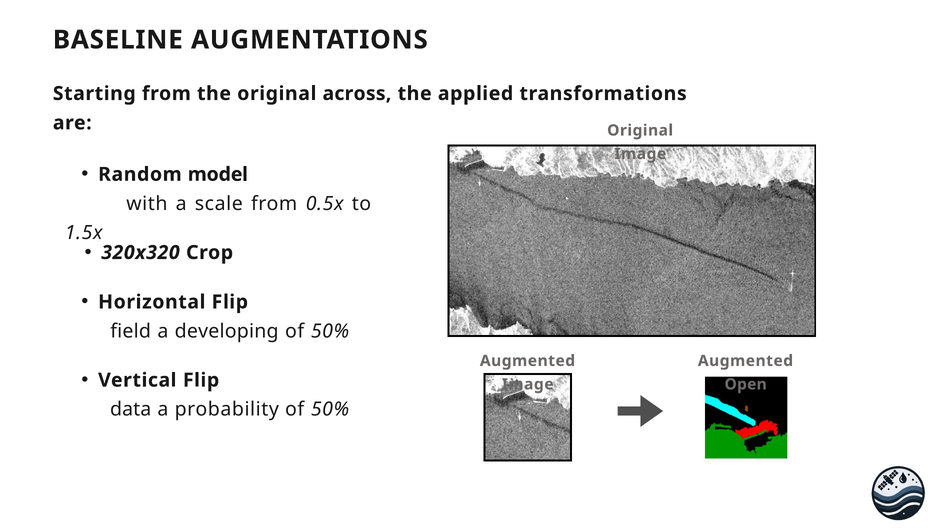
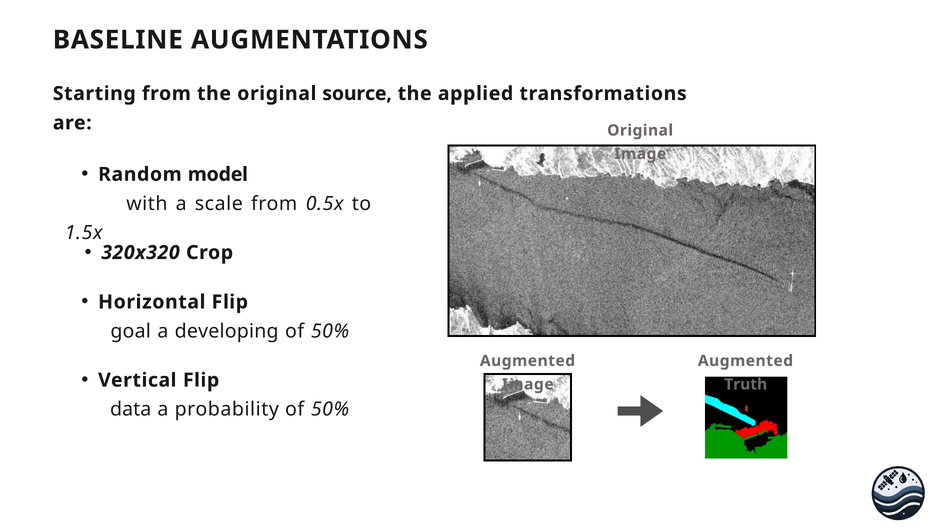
across: across -> source (357, 94)
field: field -> goal (131, 331)
Open: Open -> Truth (746, 384)
